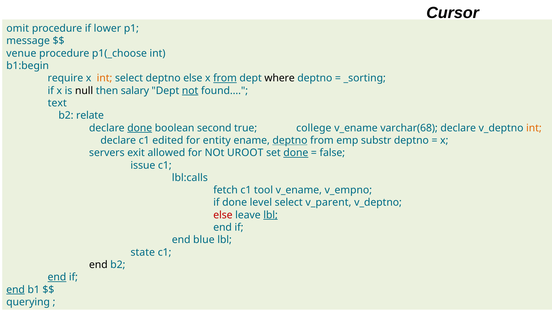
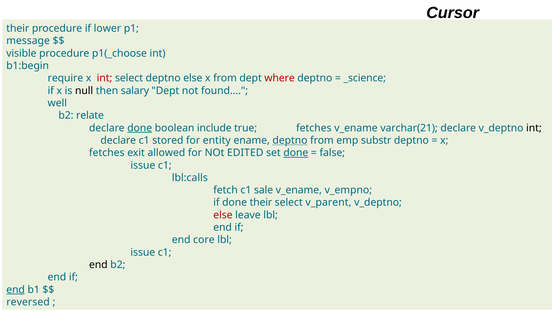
omit: omit -> their (18, 28)
venue: venue -> visible (21, 53)
int colour: orange -> red (105, 78)
from underline: present -> none (225, 78)
where colour: black -> red (280, 78)
_sorting: _sorting -> _science (365, 78)
not underline: present -> none (190, 90)
text: text -> well (57, 103)
second: second -> include (214, 128)
true college: college -> fetches (314, 128)
varchar(68: varchar(68 -> varchar(21 (409, 128)
int colour: orange -> black (534, 128)
edited: edited -> stored (168, 140)
servers: servers -> fetches (107, 153)
UROOT: UROOT -> EDITED (245, 153)
tool: tool -> sale (264, 190)
done level: level -> their (261, 202)
lbl underline: present -> none (271, 215)
blue: blue -> core (204, 240)
state: state -> issue (143, 252)
end underline: present -> none (57, 277)
querying: querying -> reversed (28, 302)
